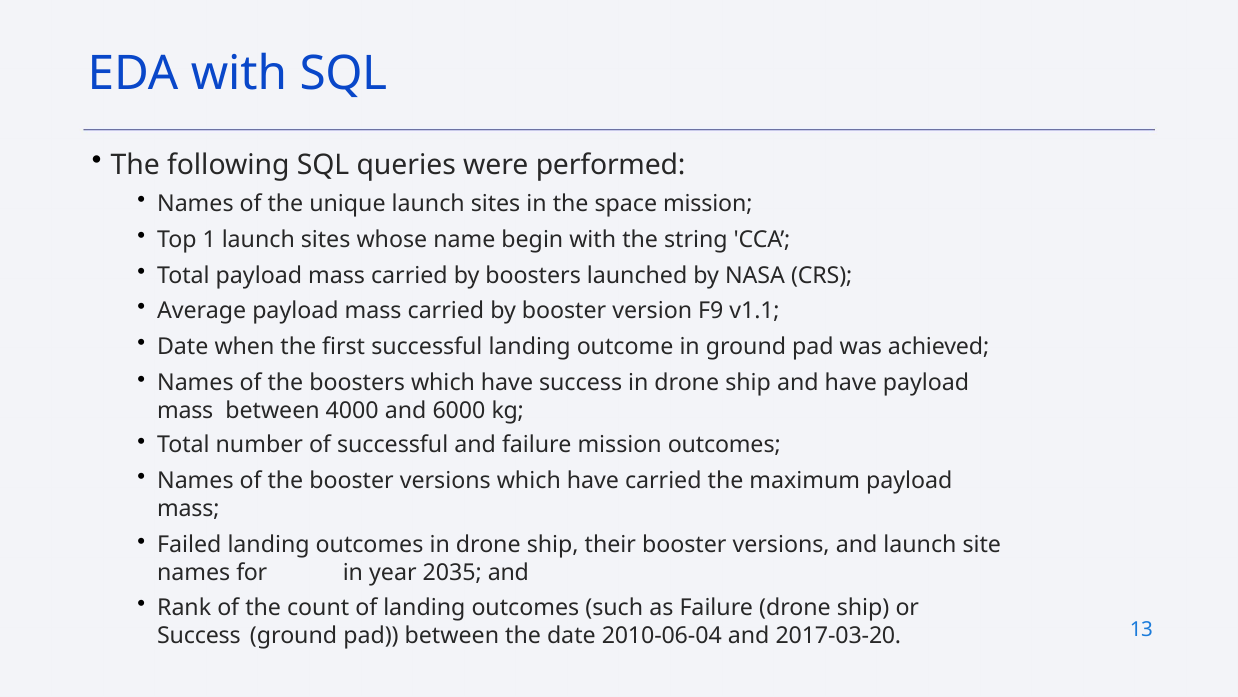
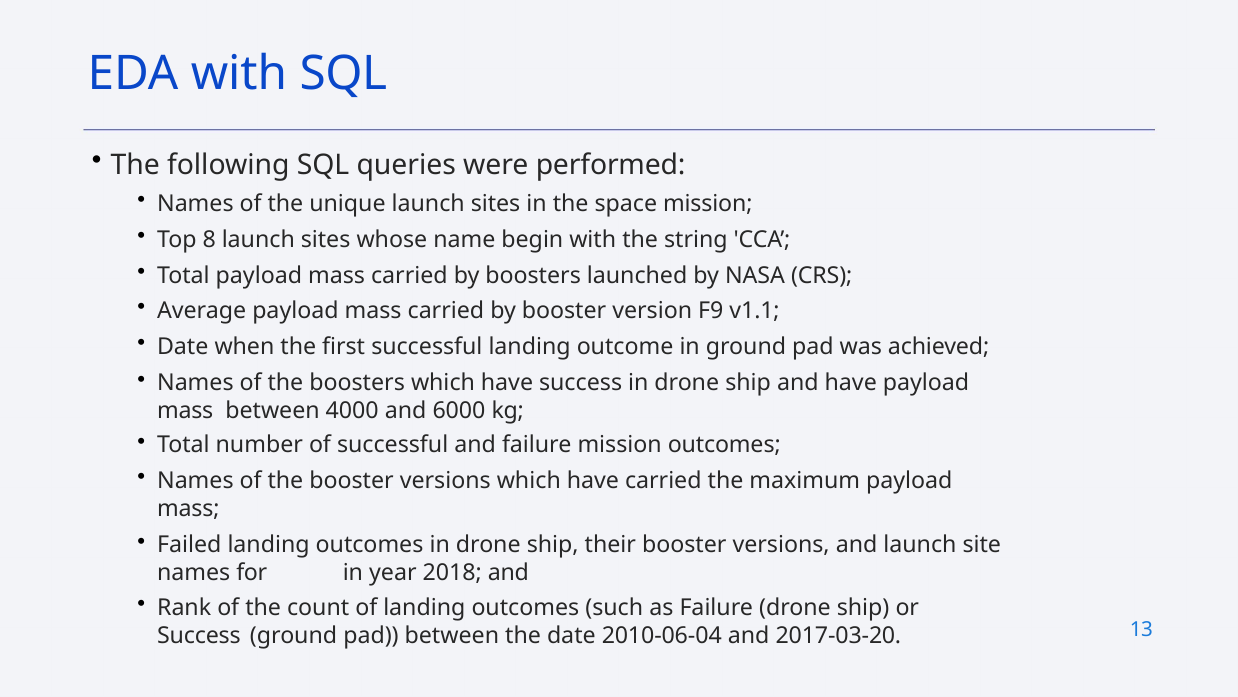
1: 1 -> 8 (209, 239)
2035: 2035 -> 2018 (452, 572)
